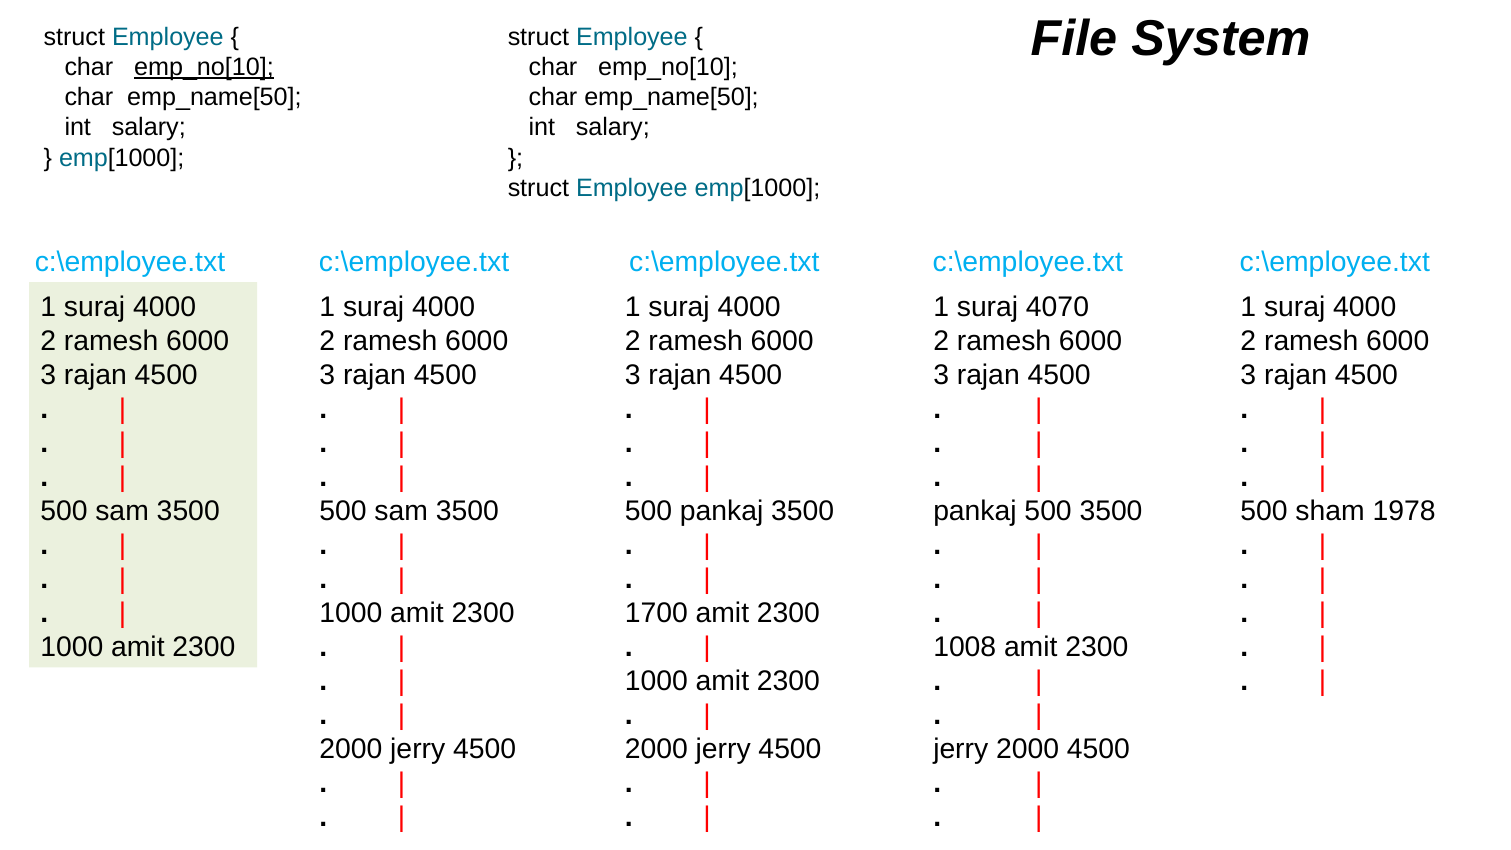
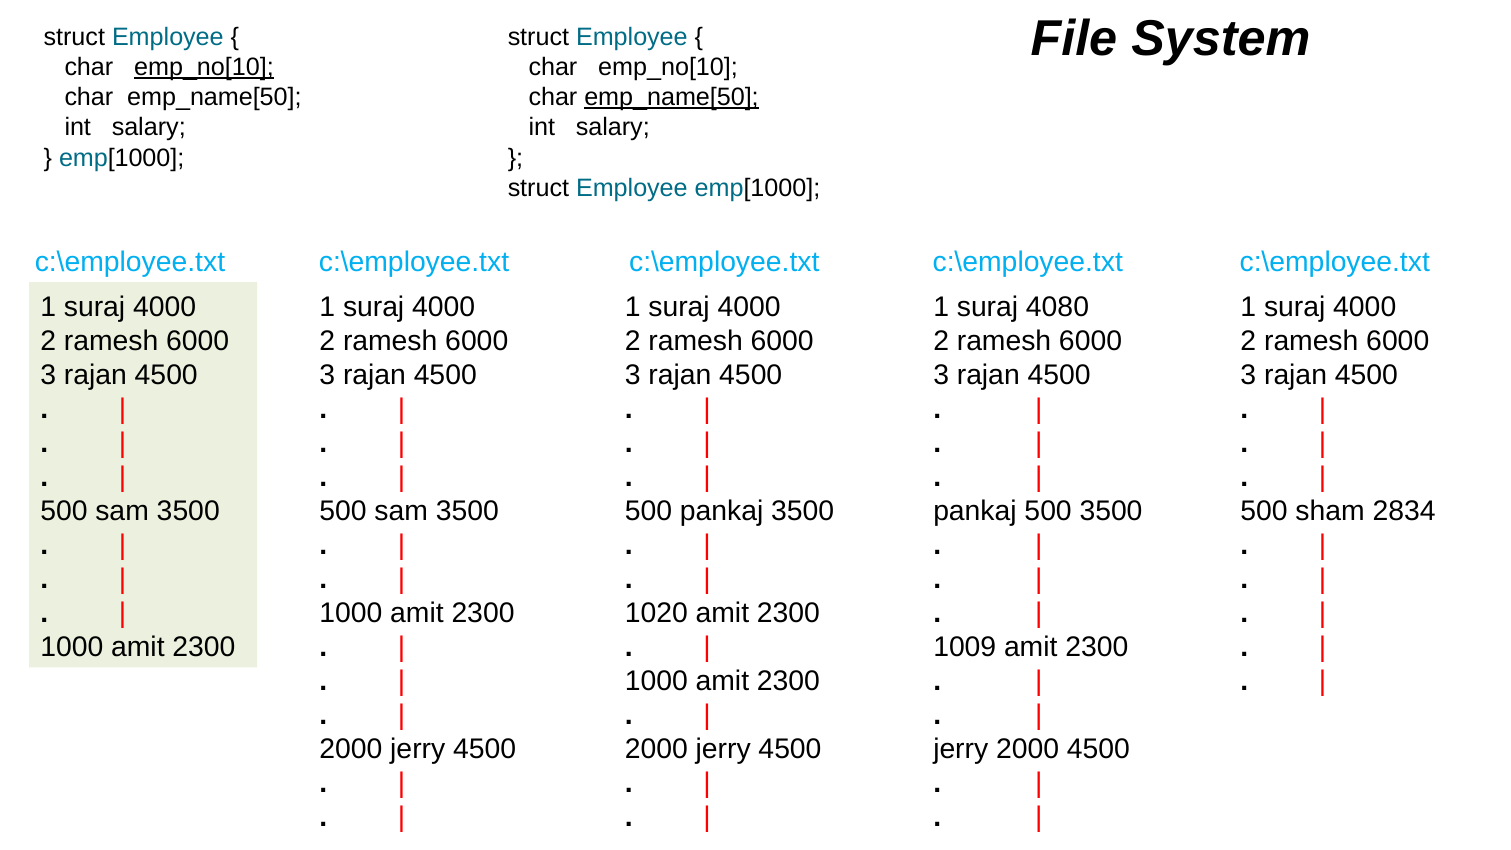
emp_name[50 underline: none -> present (671, 97)
4070: 4070 -> 4080 (1057, 307)
1978: 1978 -> 2834 (1404, 511)
1700: 1700 -> 1020 (656, 613)
1008: 1008 -> 1009 (965, 647)
